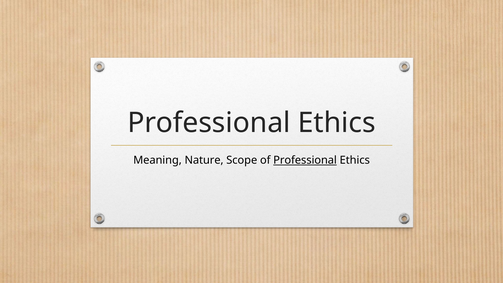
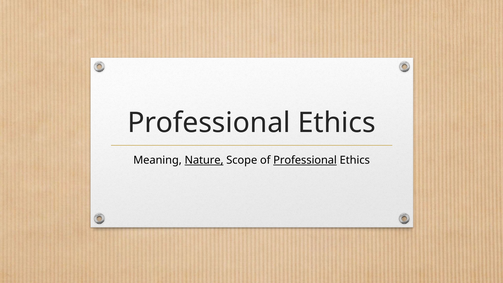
Nature underline: none -> present (204, 160)
